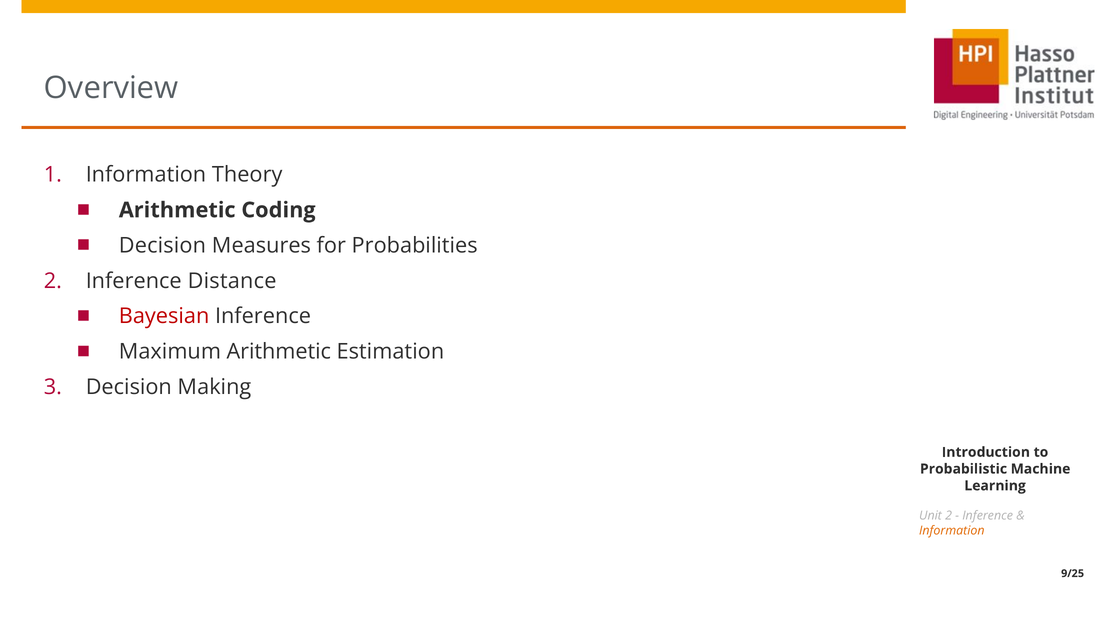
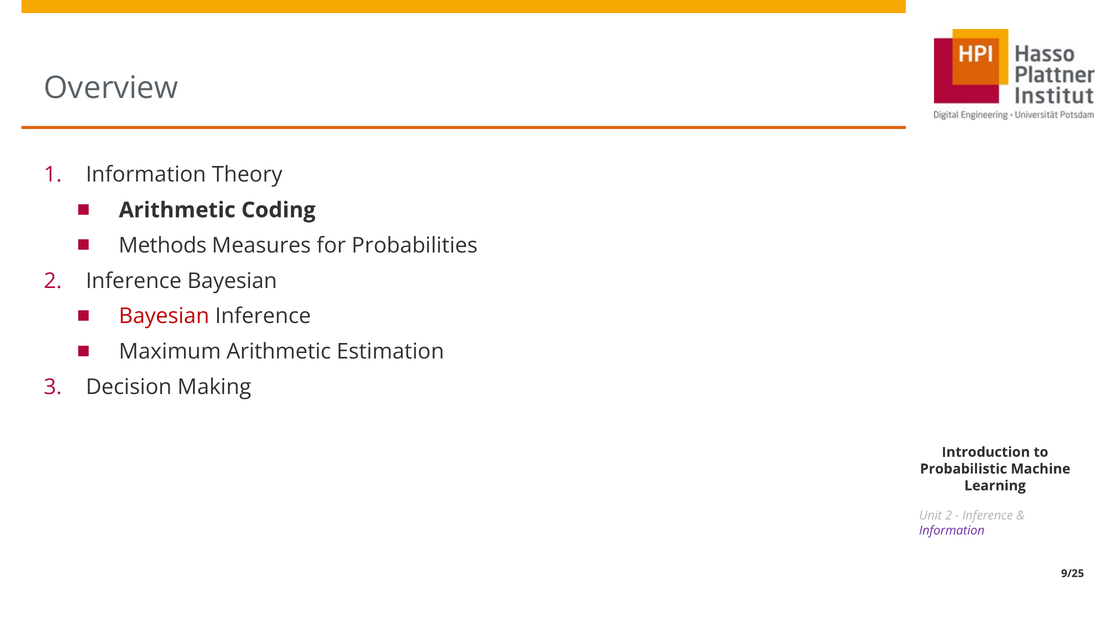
Decision: Decision -> Methods (163, 246)
Inference Distance: Distance -> Bayesian (232, 281)
Information colour: orange -> purple (952, 531)
